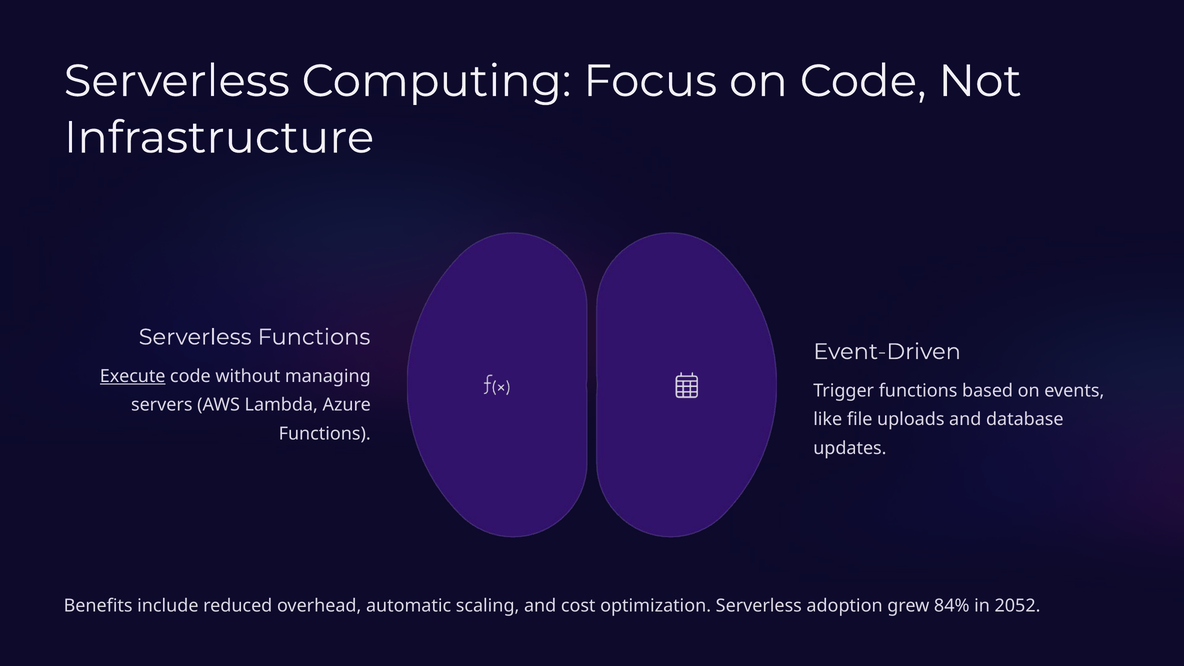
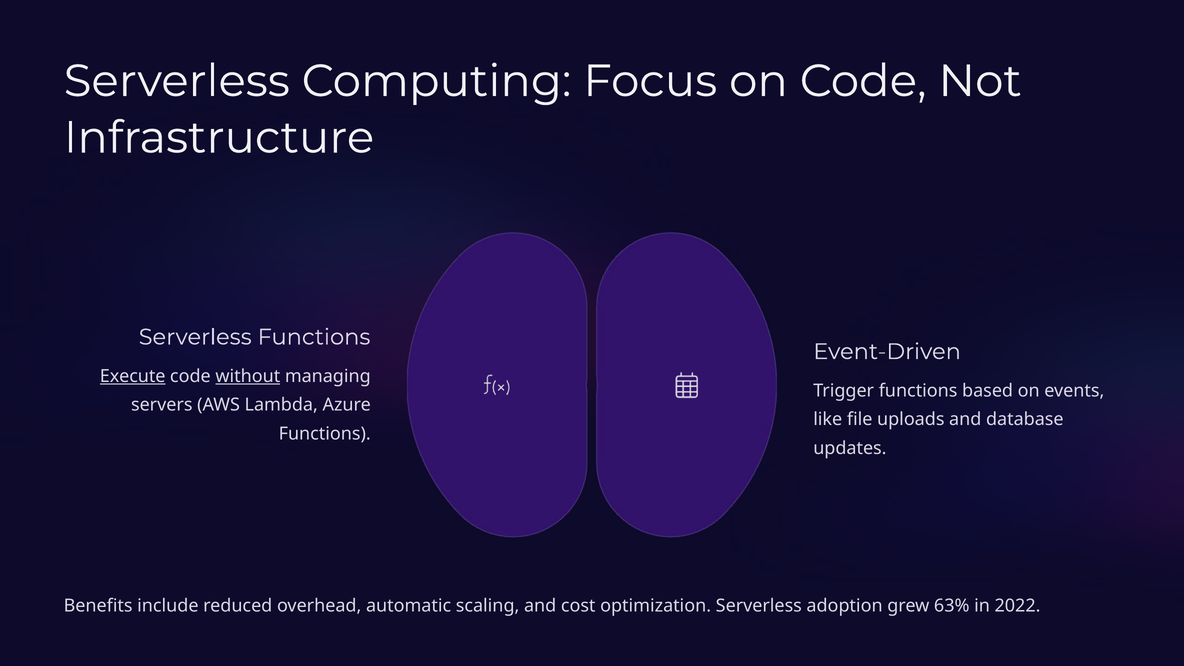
without underline: none -> present (248, 376)
84%: 84% -> 63% (952, 606)
2052: 2052 -> 2022 (1018, 606)
